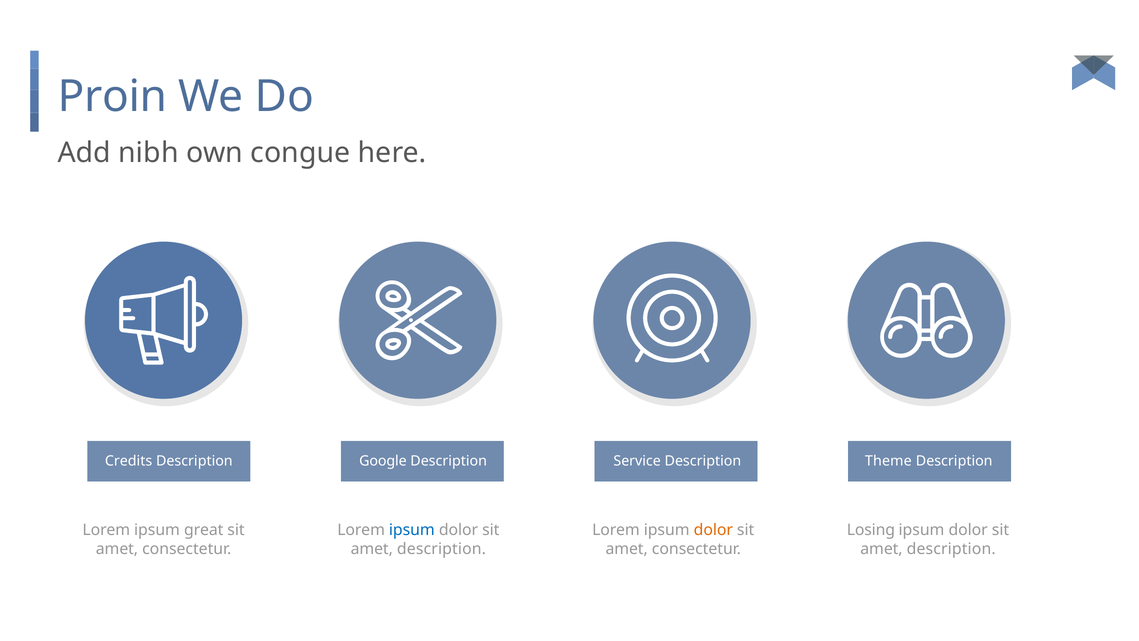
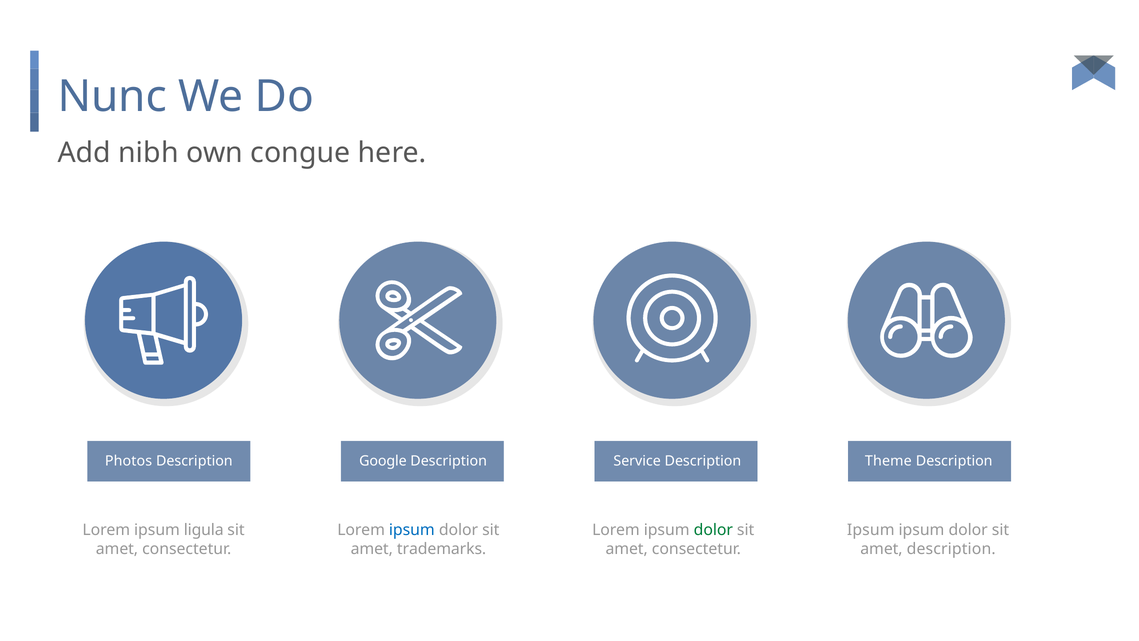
Proin: Proin -> Nunc (112, 97)
Credits: Credits -> Photos (129, 461)
great: great -> ligula (204, 530)
dolor colour: orange -> green (713, 530)
Losing: Losing -> Ipsum (871, 530)
description: description -> trademarks (442, 549)
